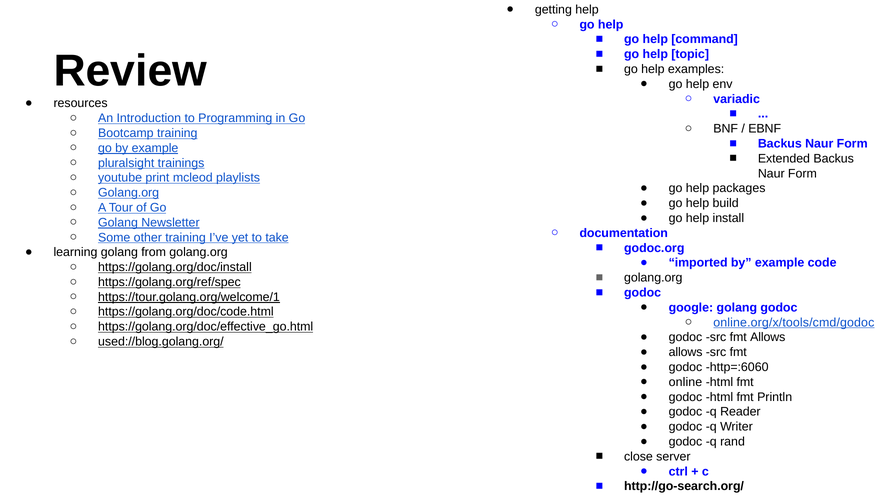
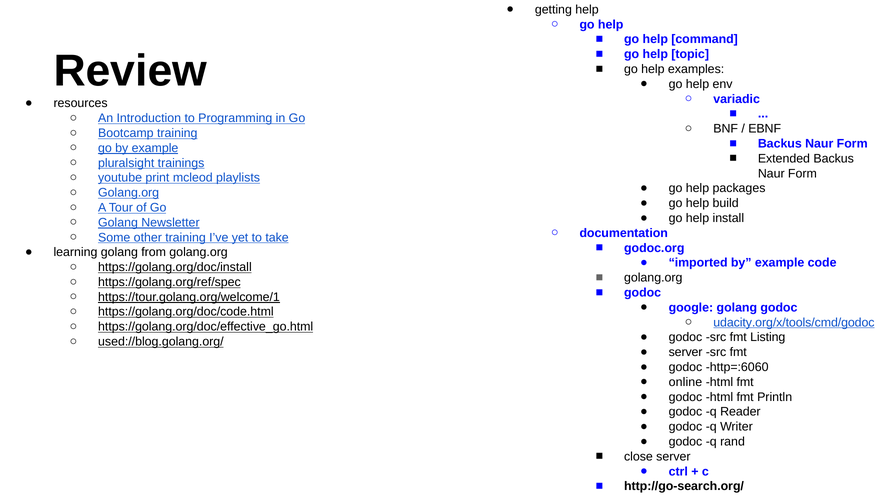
online.org/x/tools/cmd/godoc: online.org/x/tools/cmd/godoc -> udacity.org/x/tools/cmd/godoc (794, 322)
fmt Allows: Allows -> Listing (768, 337)
allows: allows -> server (686, 352)
